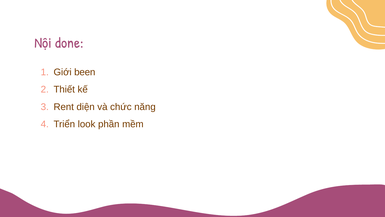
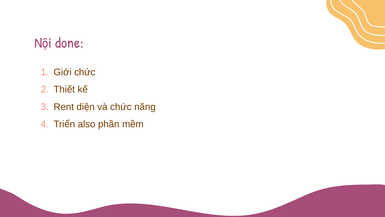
Giới been: been -> chức (85, 72)
look: look -> also (87, 124)
